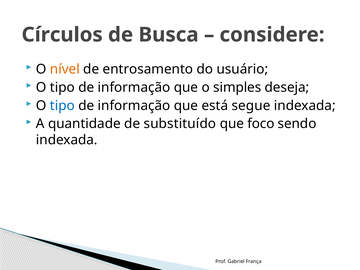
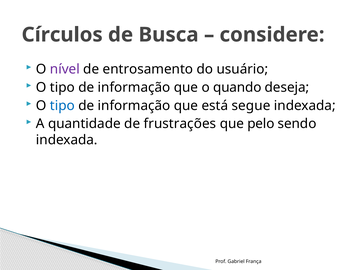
nível colour: orange -> purple (65, 69)
simples: simples -> quando (237, 87)
substituído: substituído -> frustrações (180, 124)
foco: foco -> pelo (261, 124)
